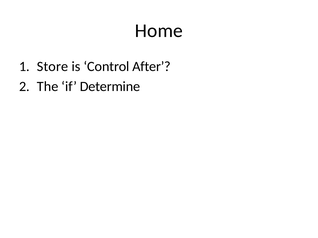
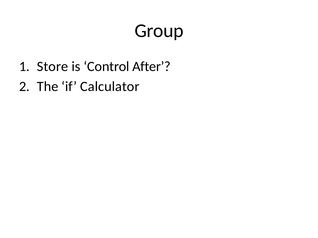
Home: Home -> Group (159, 31)
Determine: Determine -> Calculator (110, 87)
